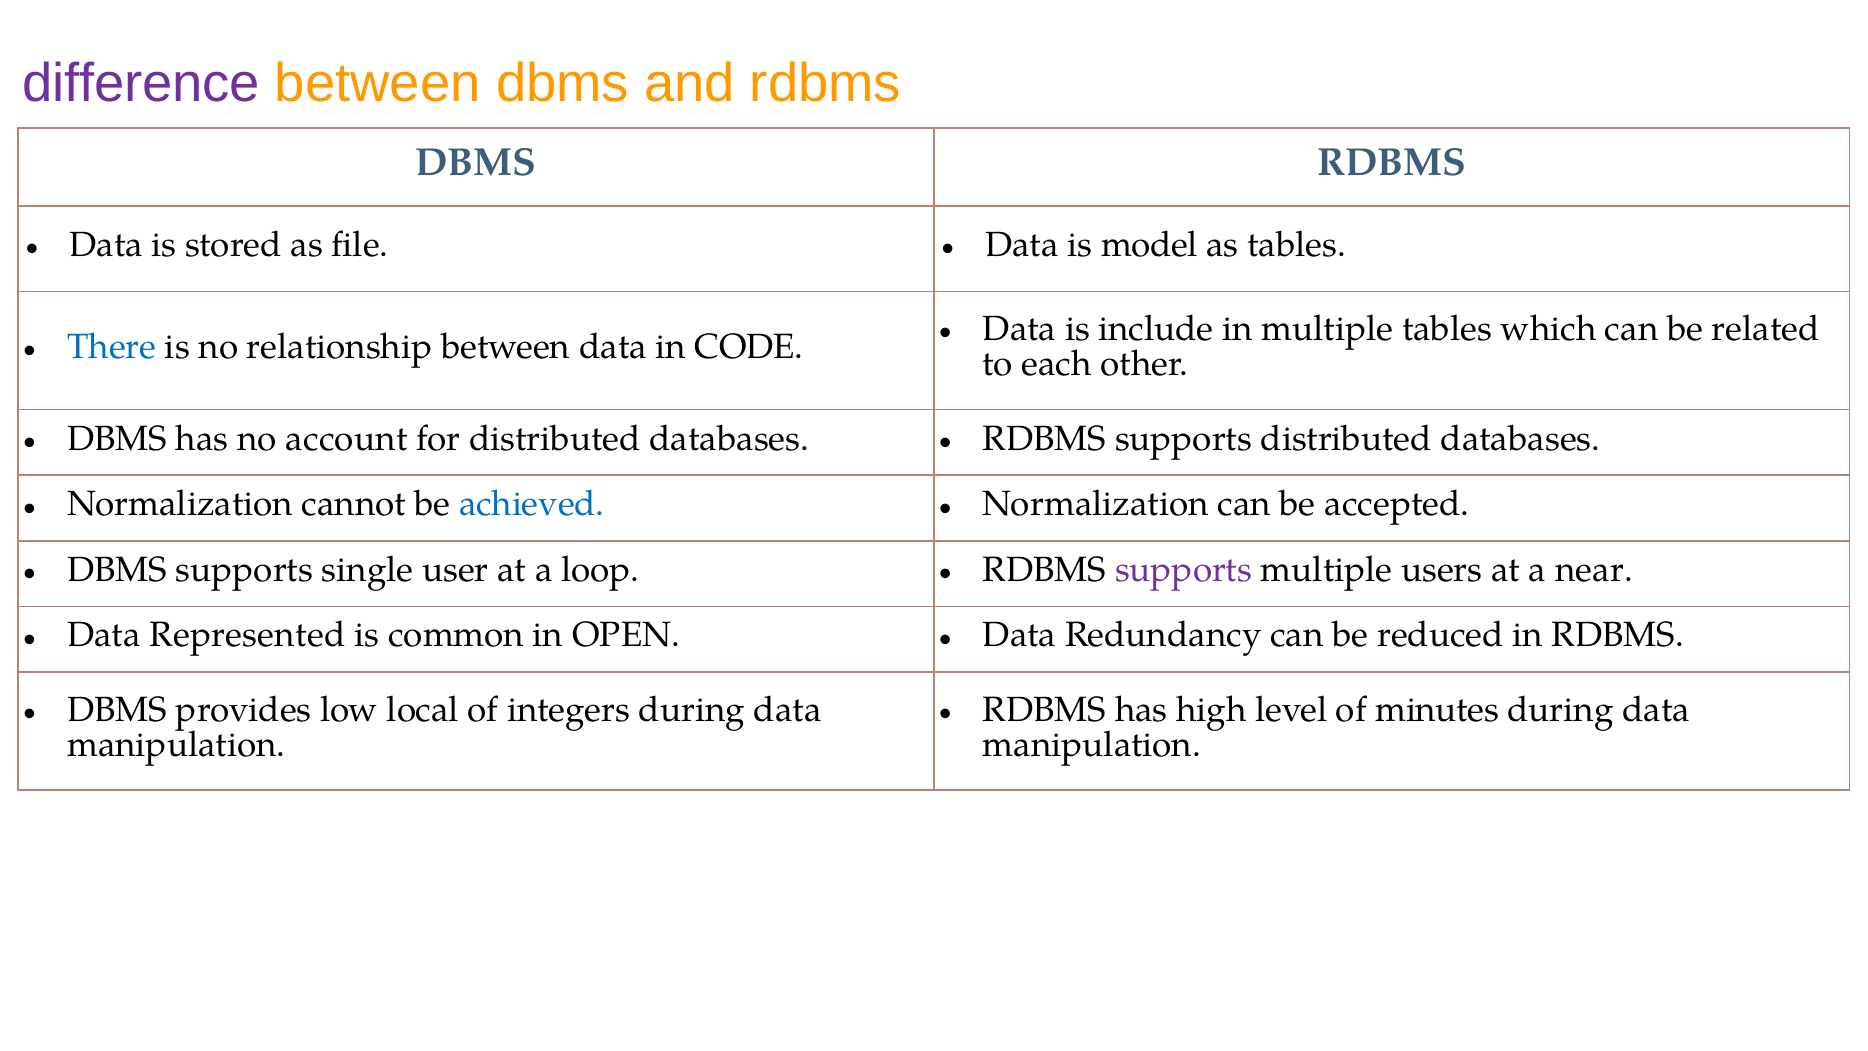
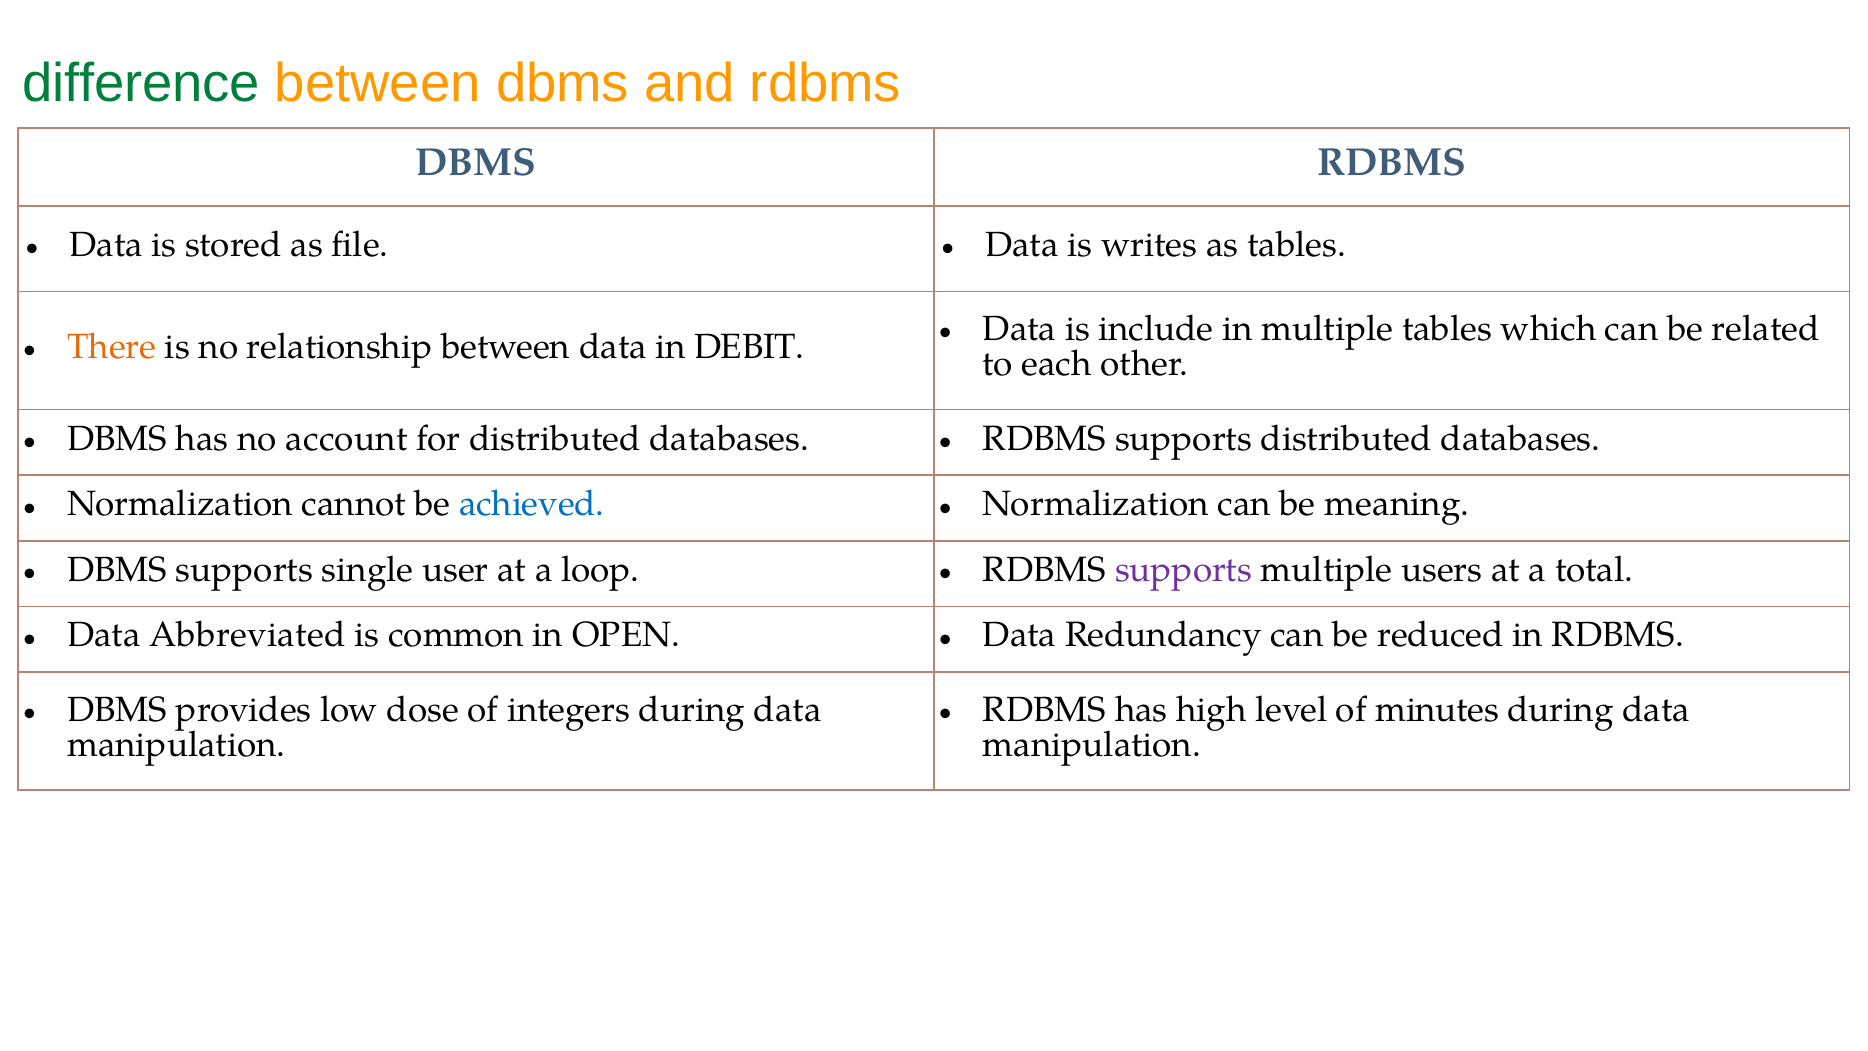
difference colour: purple -> green (141, 83)
model: model -> writes (1149, 245)
There colour: blue -> orange (112, 347)
CODE: CODE -> DEBIT (749, 347)
accepted: accepted -> meaning (1397, 504)
near: near -> total (1594, 570)
Represented: Represented -> Abbreviated (248, 635)
local: local -> dose (423, 709)
